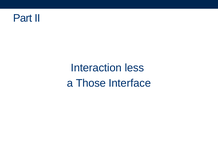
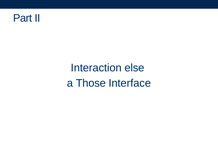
less: less -> else (134, 68)
